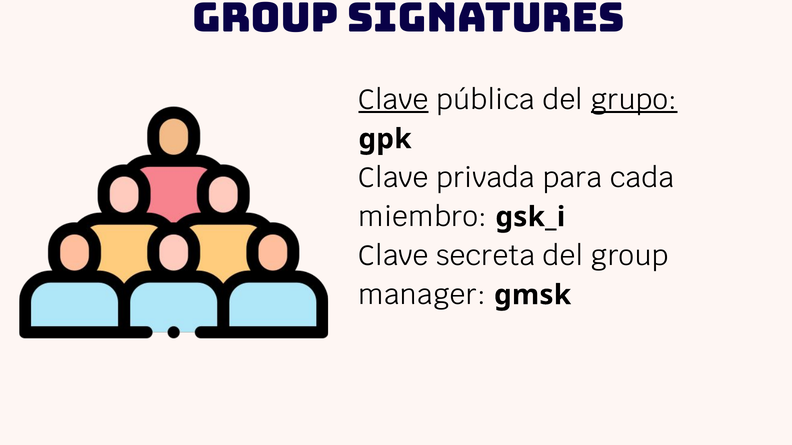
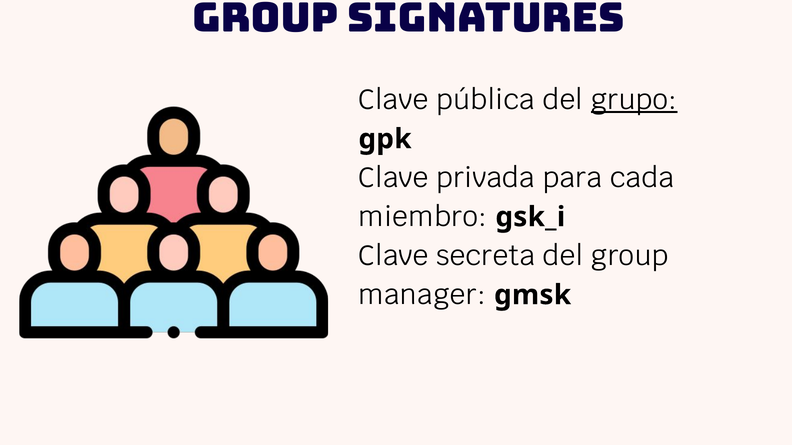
Clave underline: present -> none (393, 100)
